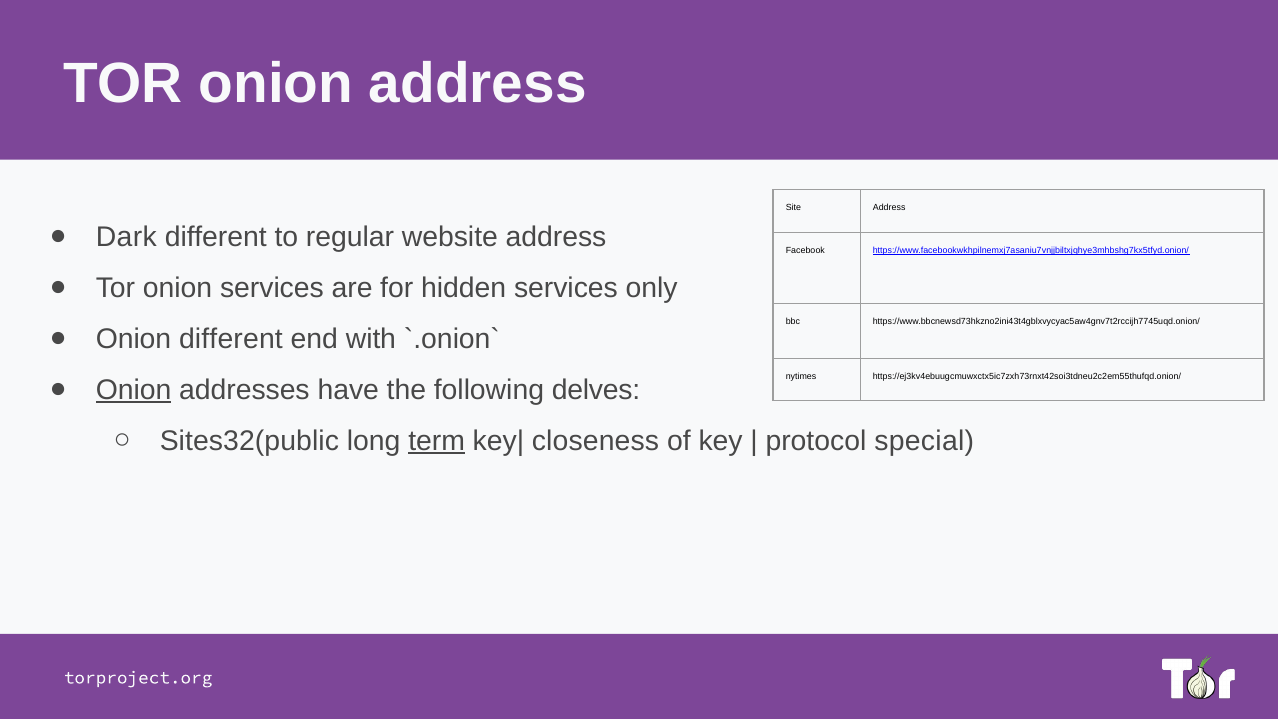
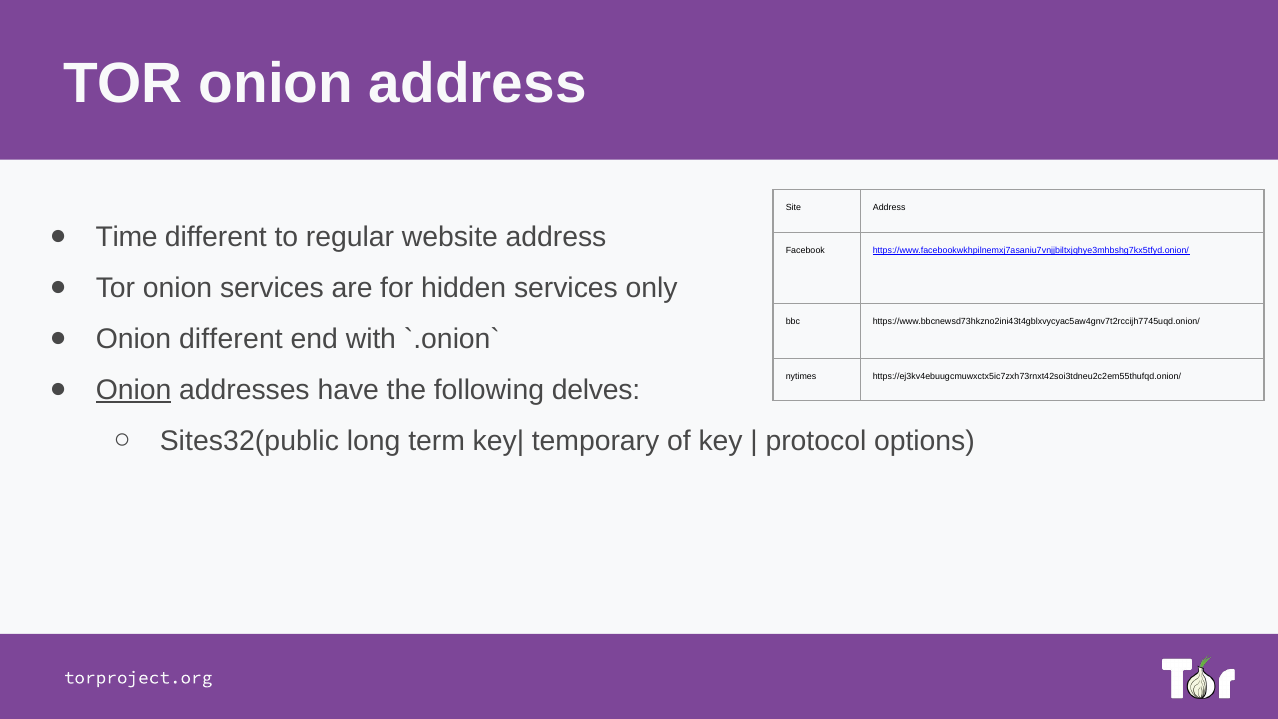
Dark: Dark -> Time (127, 237)
term underline: present -> none (437, 441)
closeness: closeness -> temporary (596, 441)
special: special -> options (924, 441)
